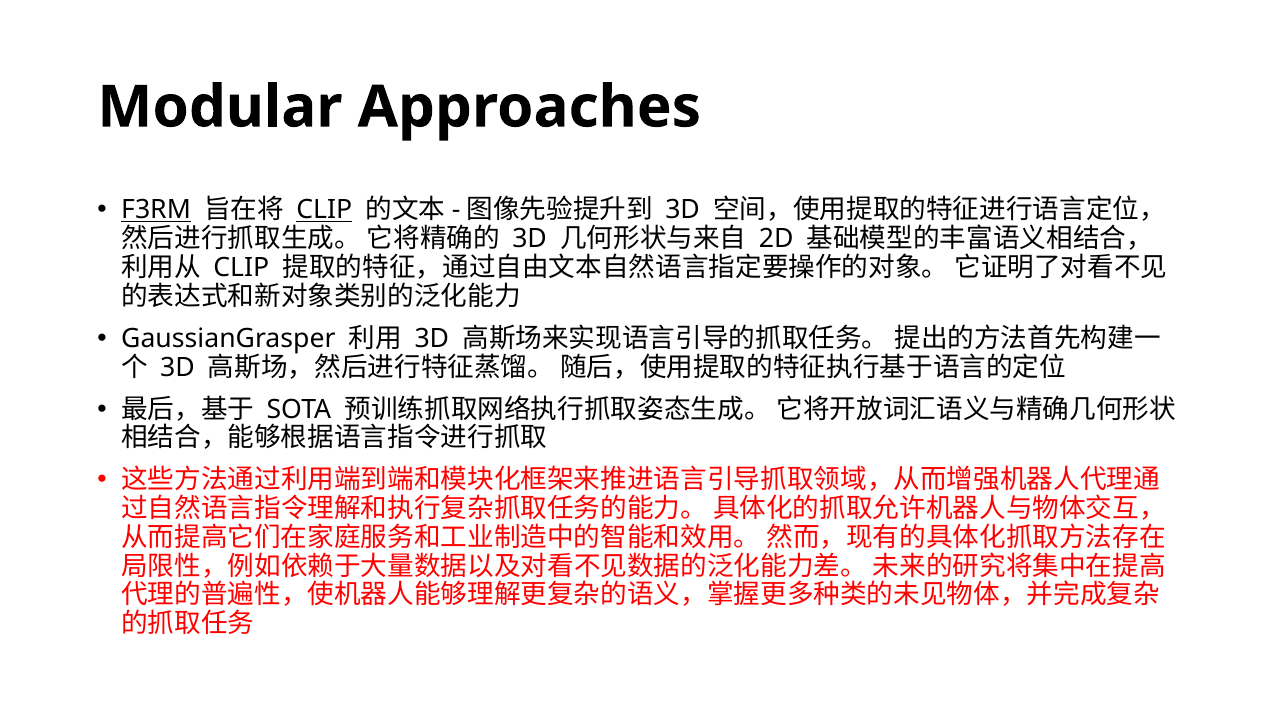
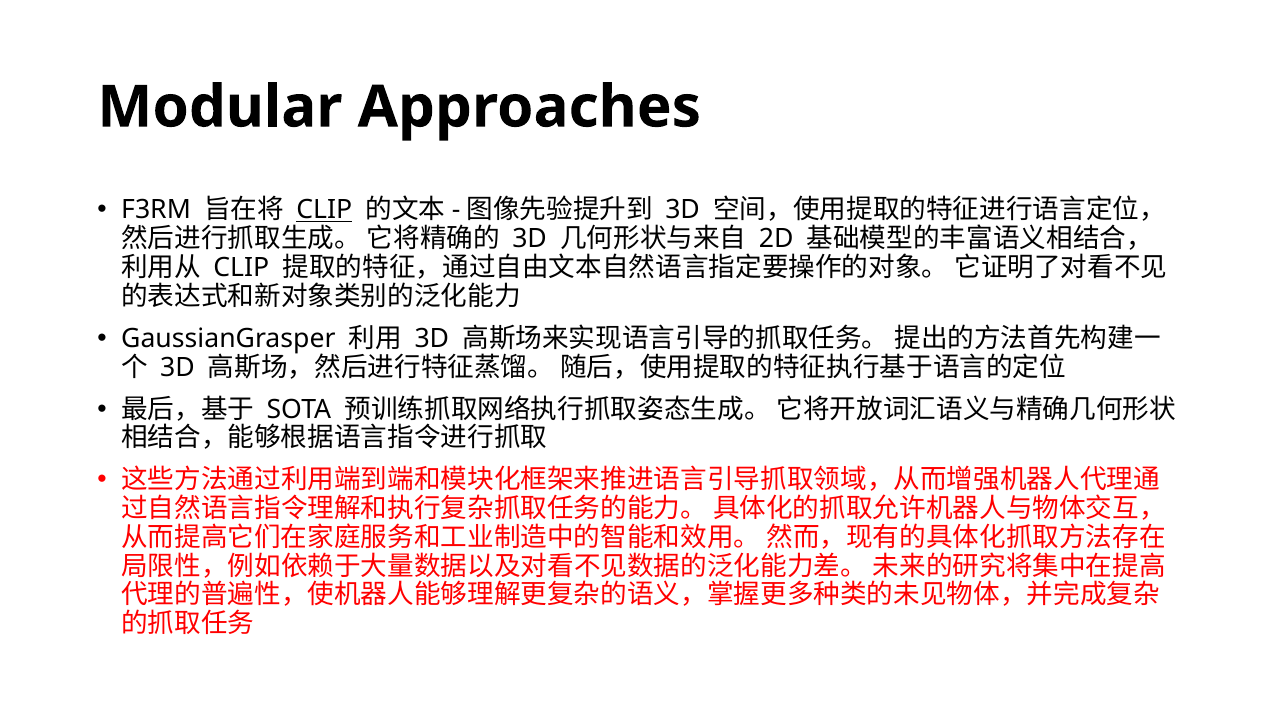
F3RM underline: present -> none (156, 210)
